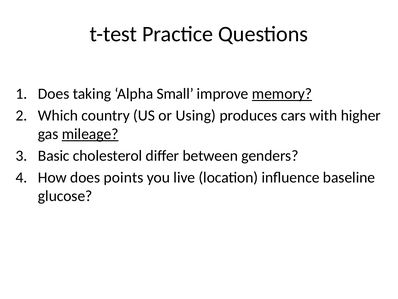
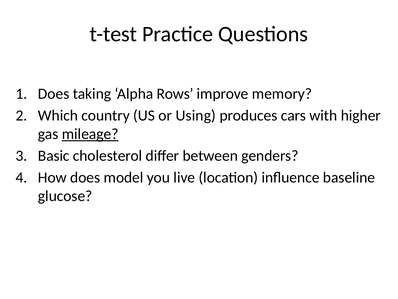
Small: Small -> Rows (175, 94)
memory underline: present -> none (282, 94)
points: points -> model (124, 177)
